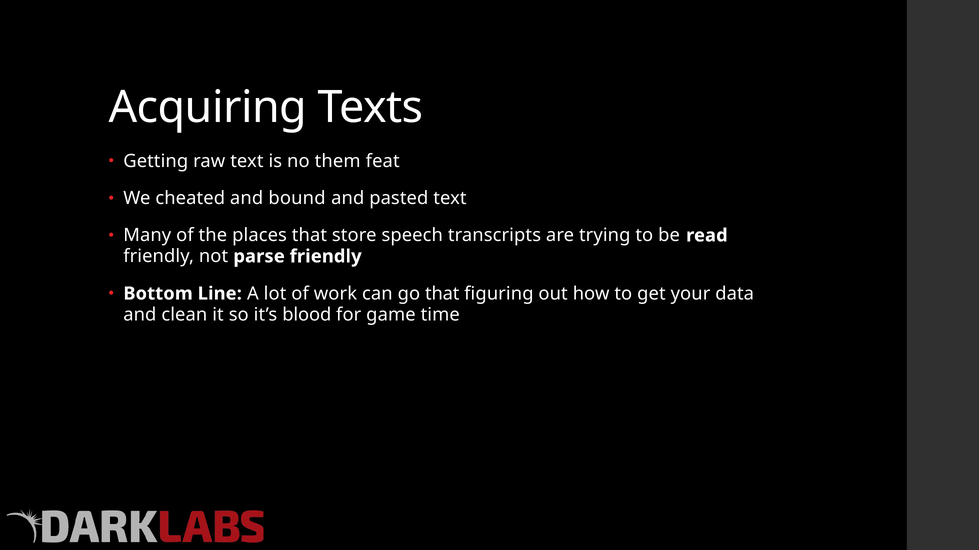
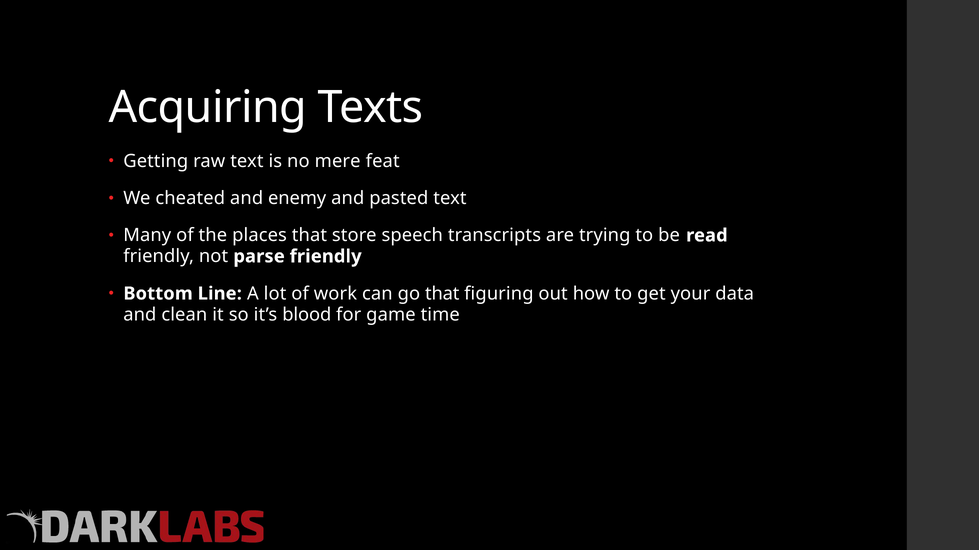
them: them -> mere (338, 161)
bound: bound -> enemy (297, 198)
